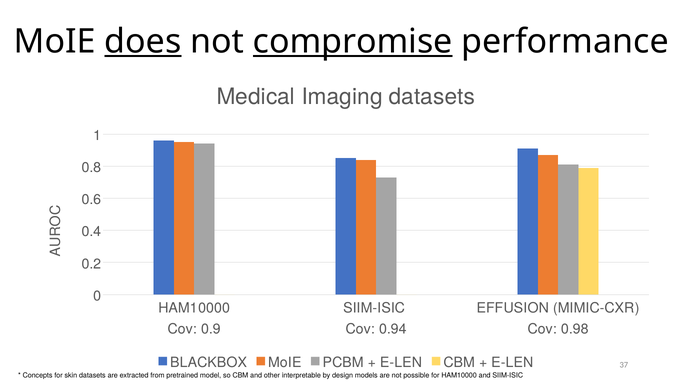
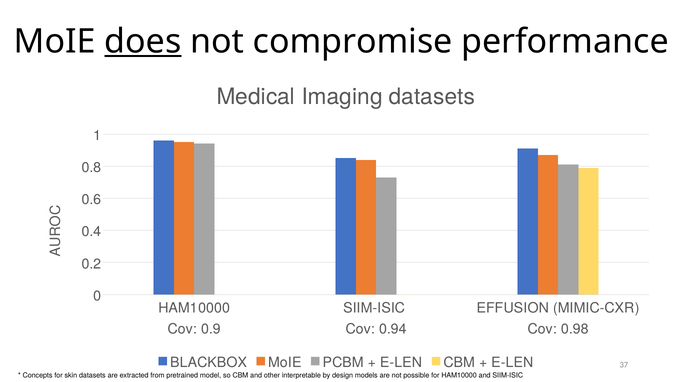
compromise underline: present -> none (353, 41)
